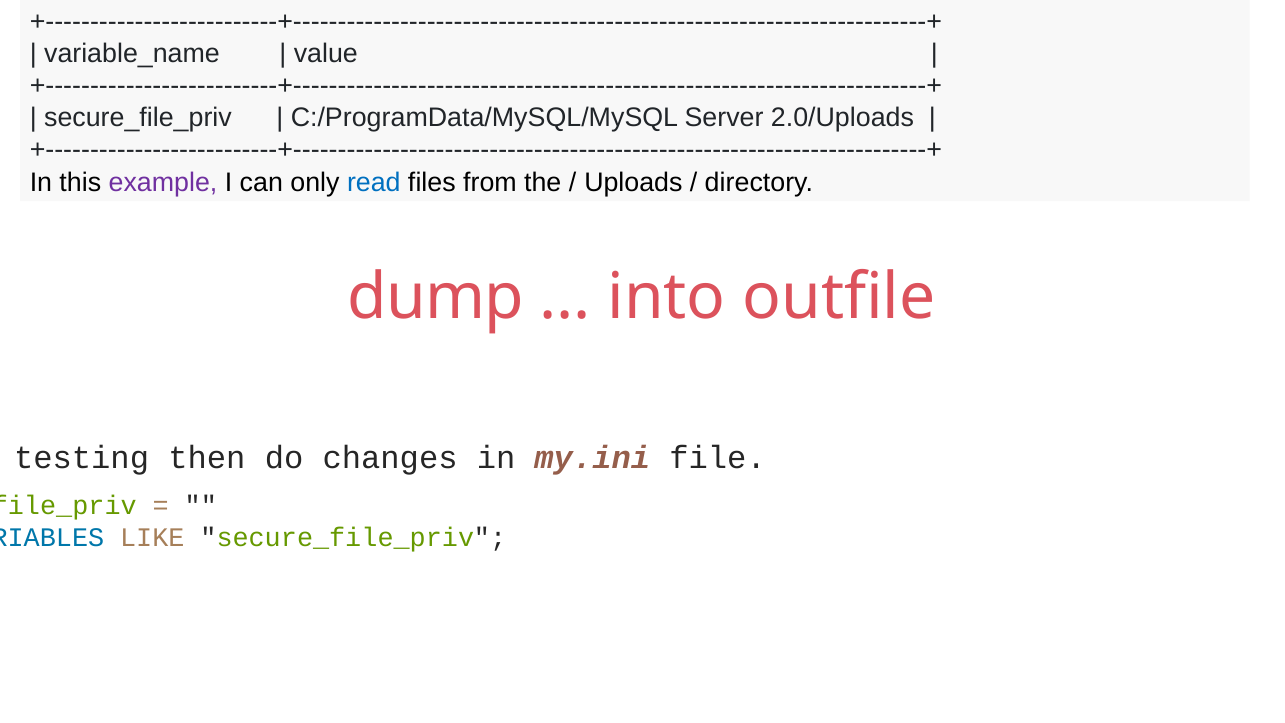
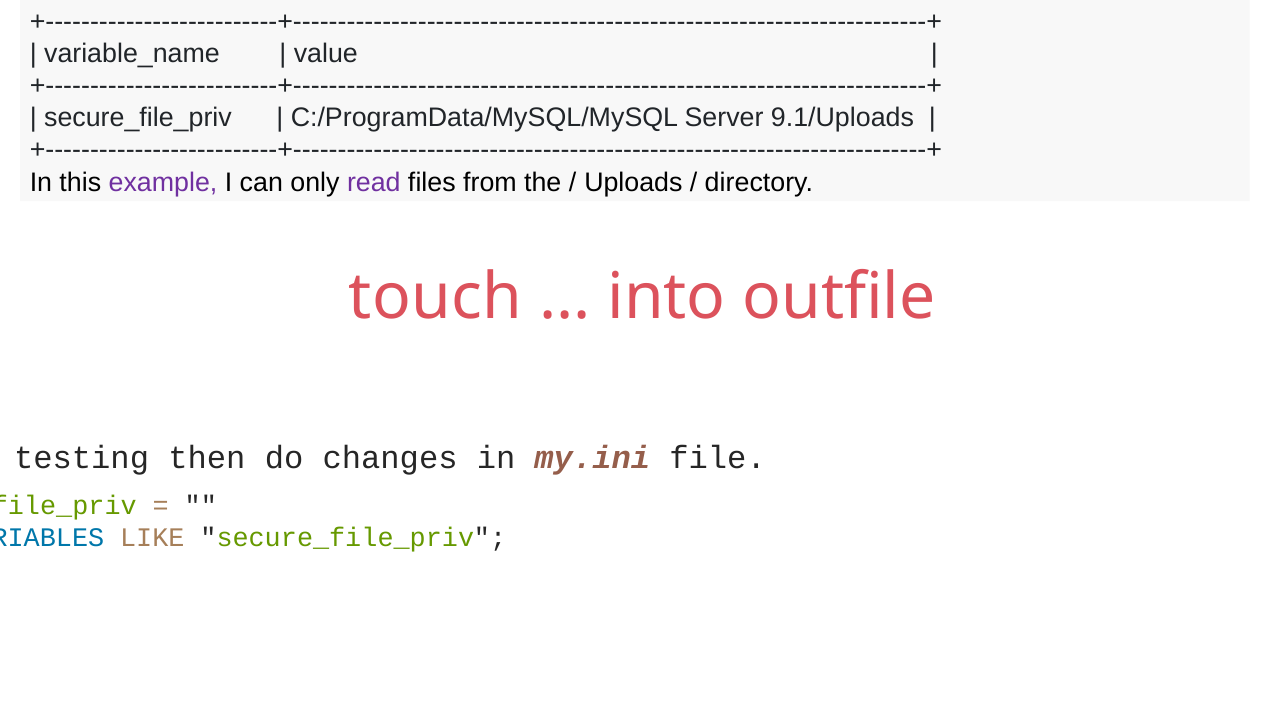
2.0/Uploads: 2.0/Uploads -> 9.1/Uploads (842, 118)
read colour: blue -> purple (374, 182)
dump: dump -> touch (436, 297)
